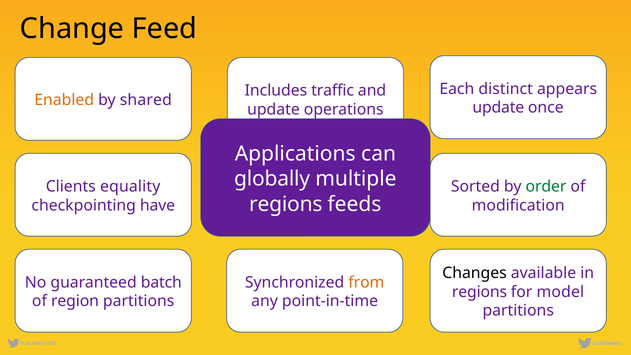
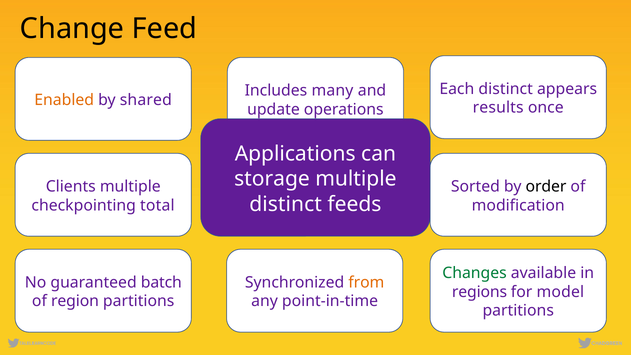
traffic: traffic -> many (332, 91)
update: update -> results (498, 108)
globally: globally -> storage (272, 179)
Clients equality: equality -> multiple (130, 186)
order colour: green -> black (546, 186)
regions: regions -> distinct (286, 204)
have: have -> total (157, 205)
Changes colour: black -> green (475, 273)
